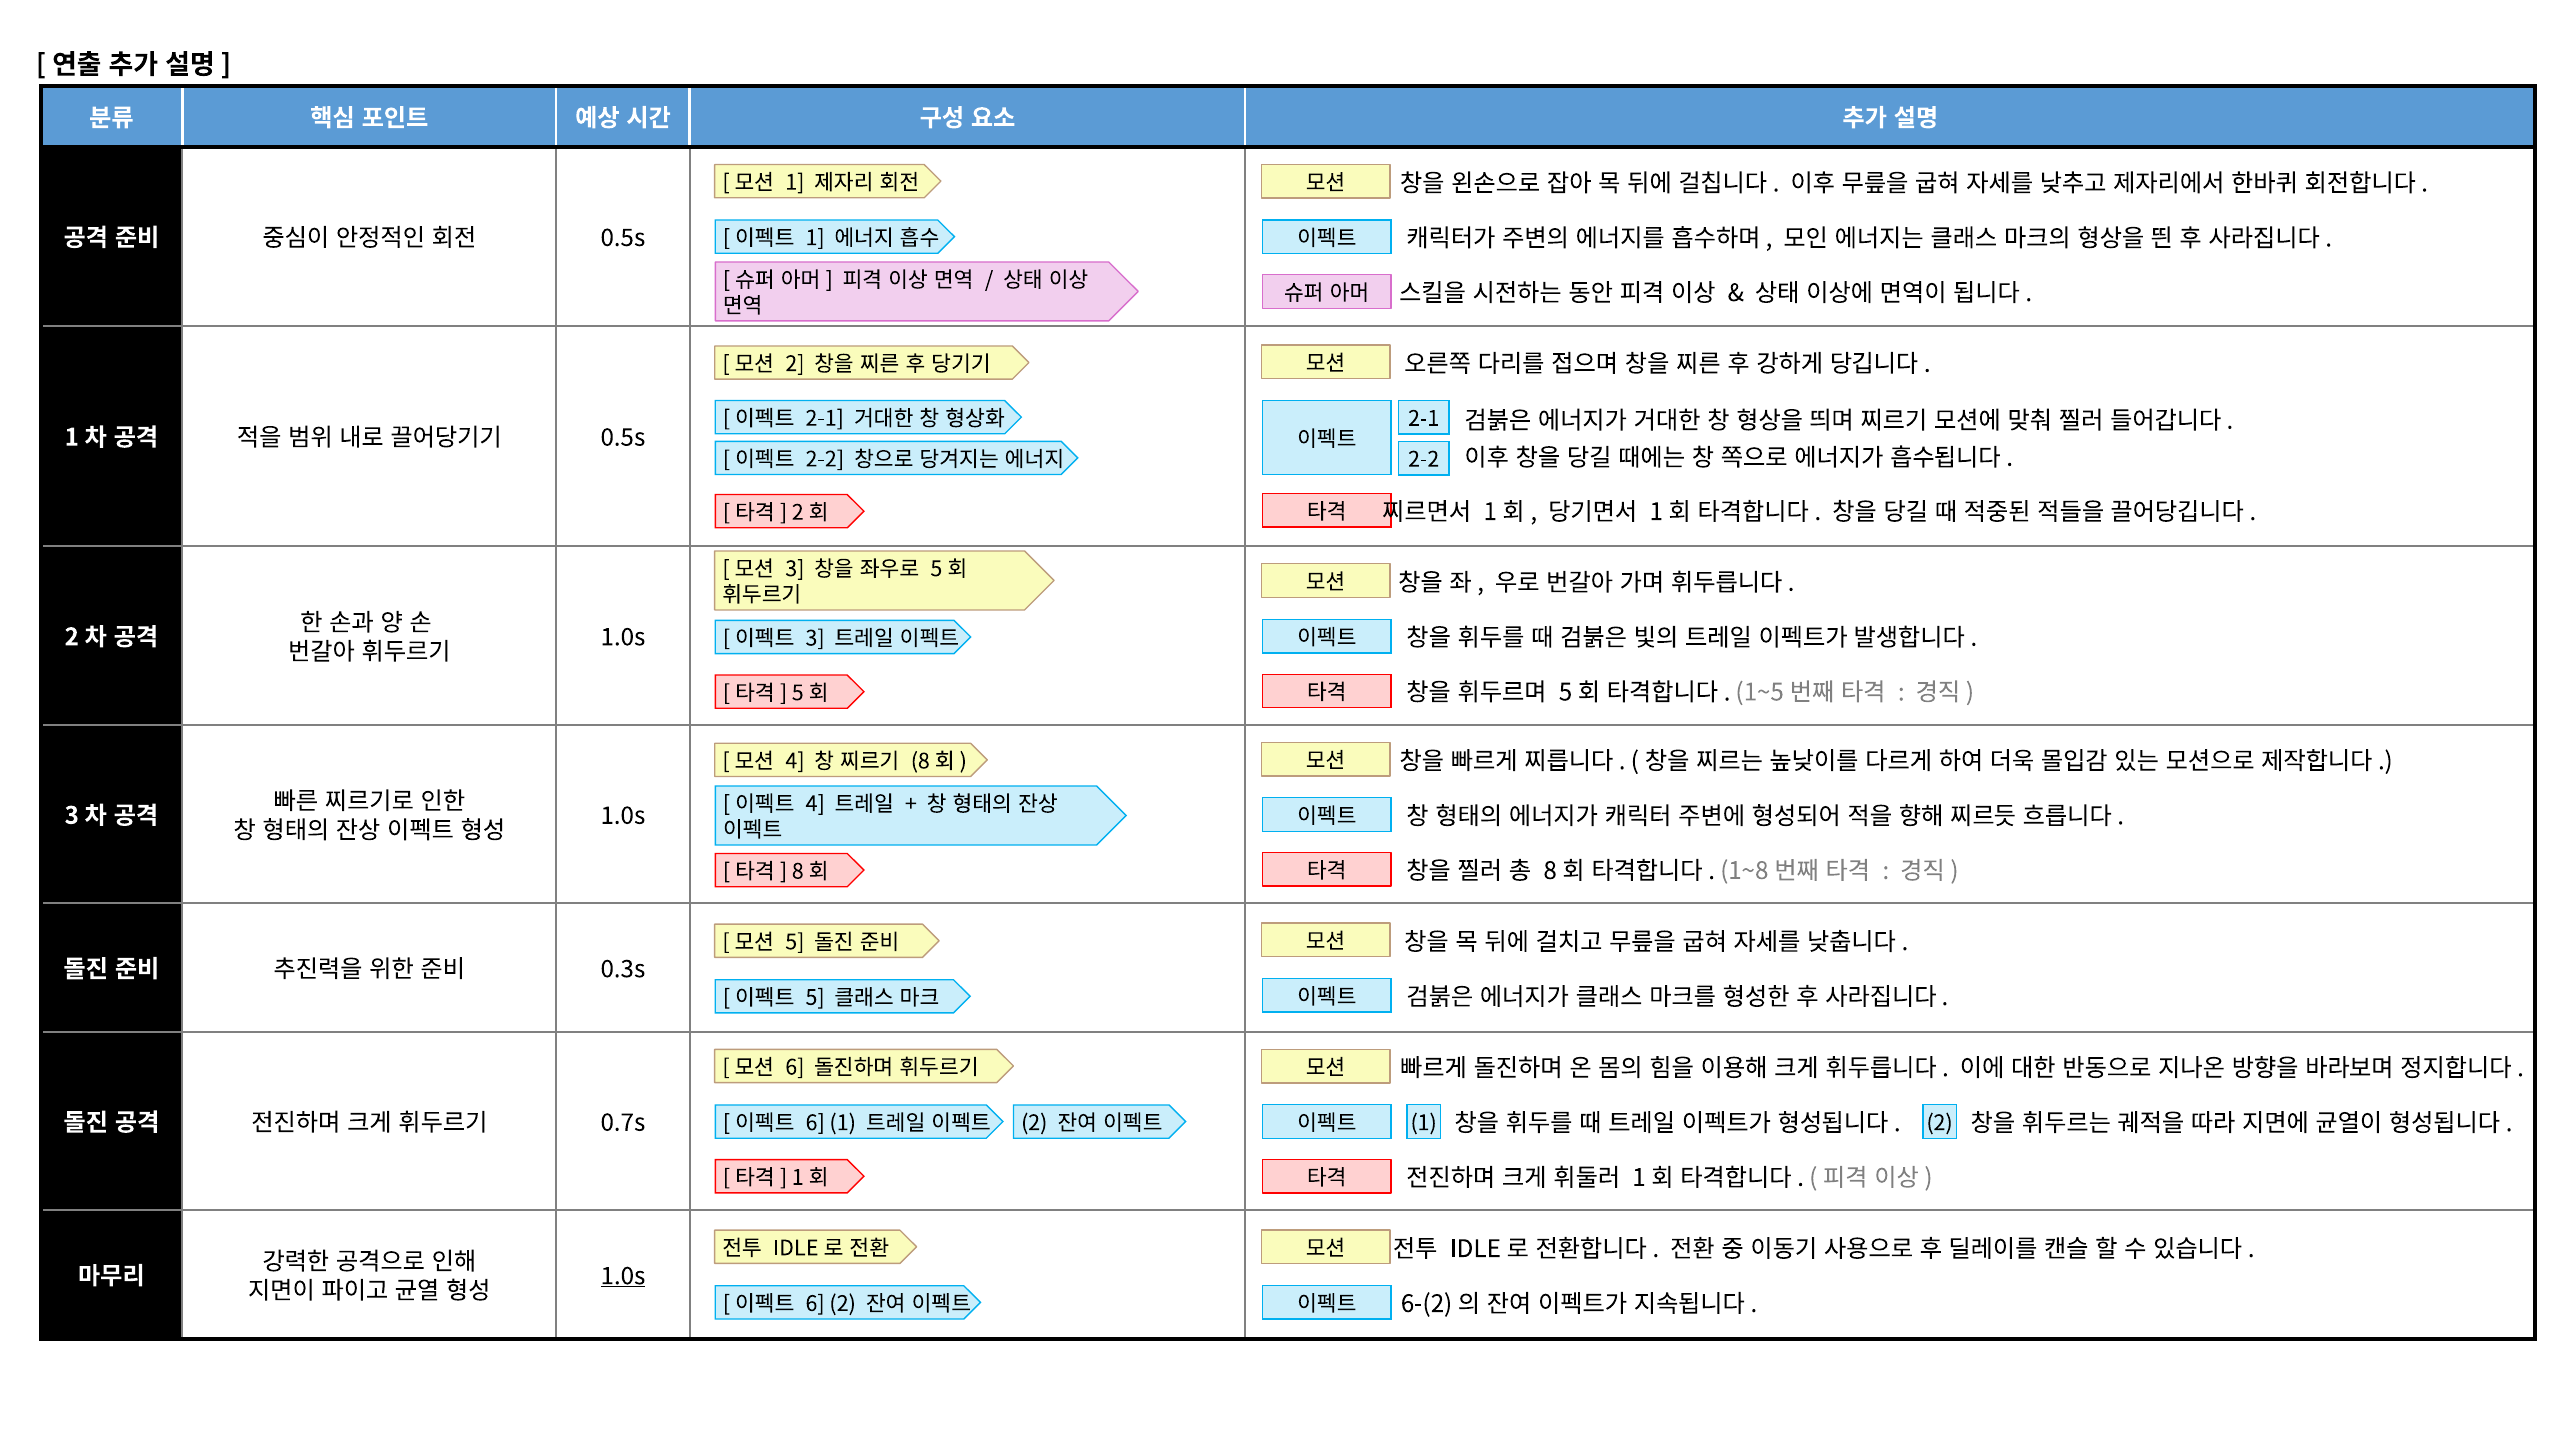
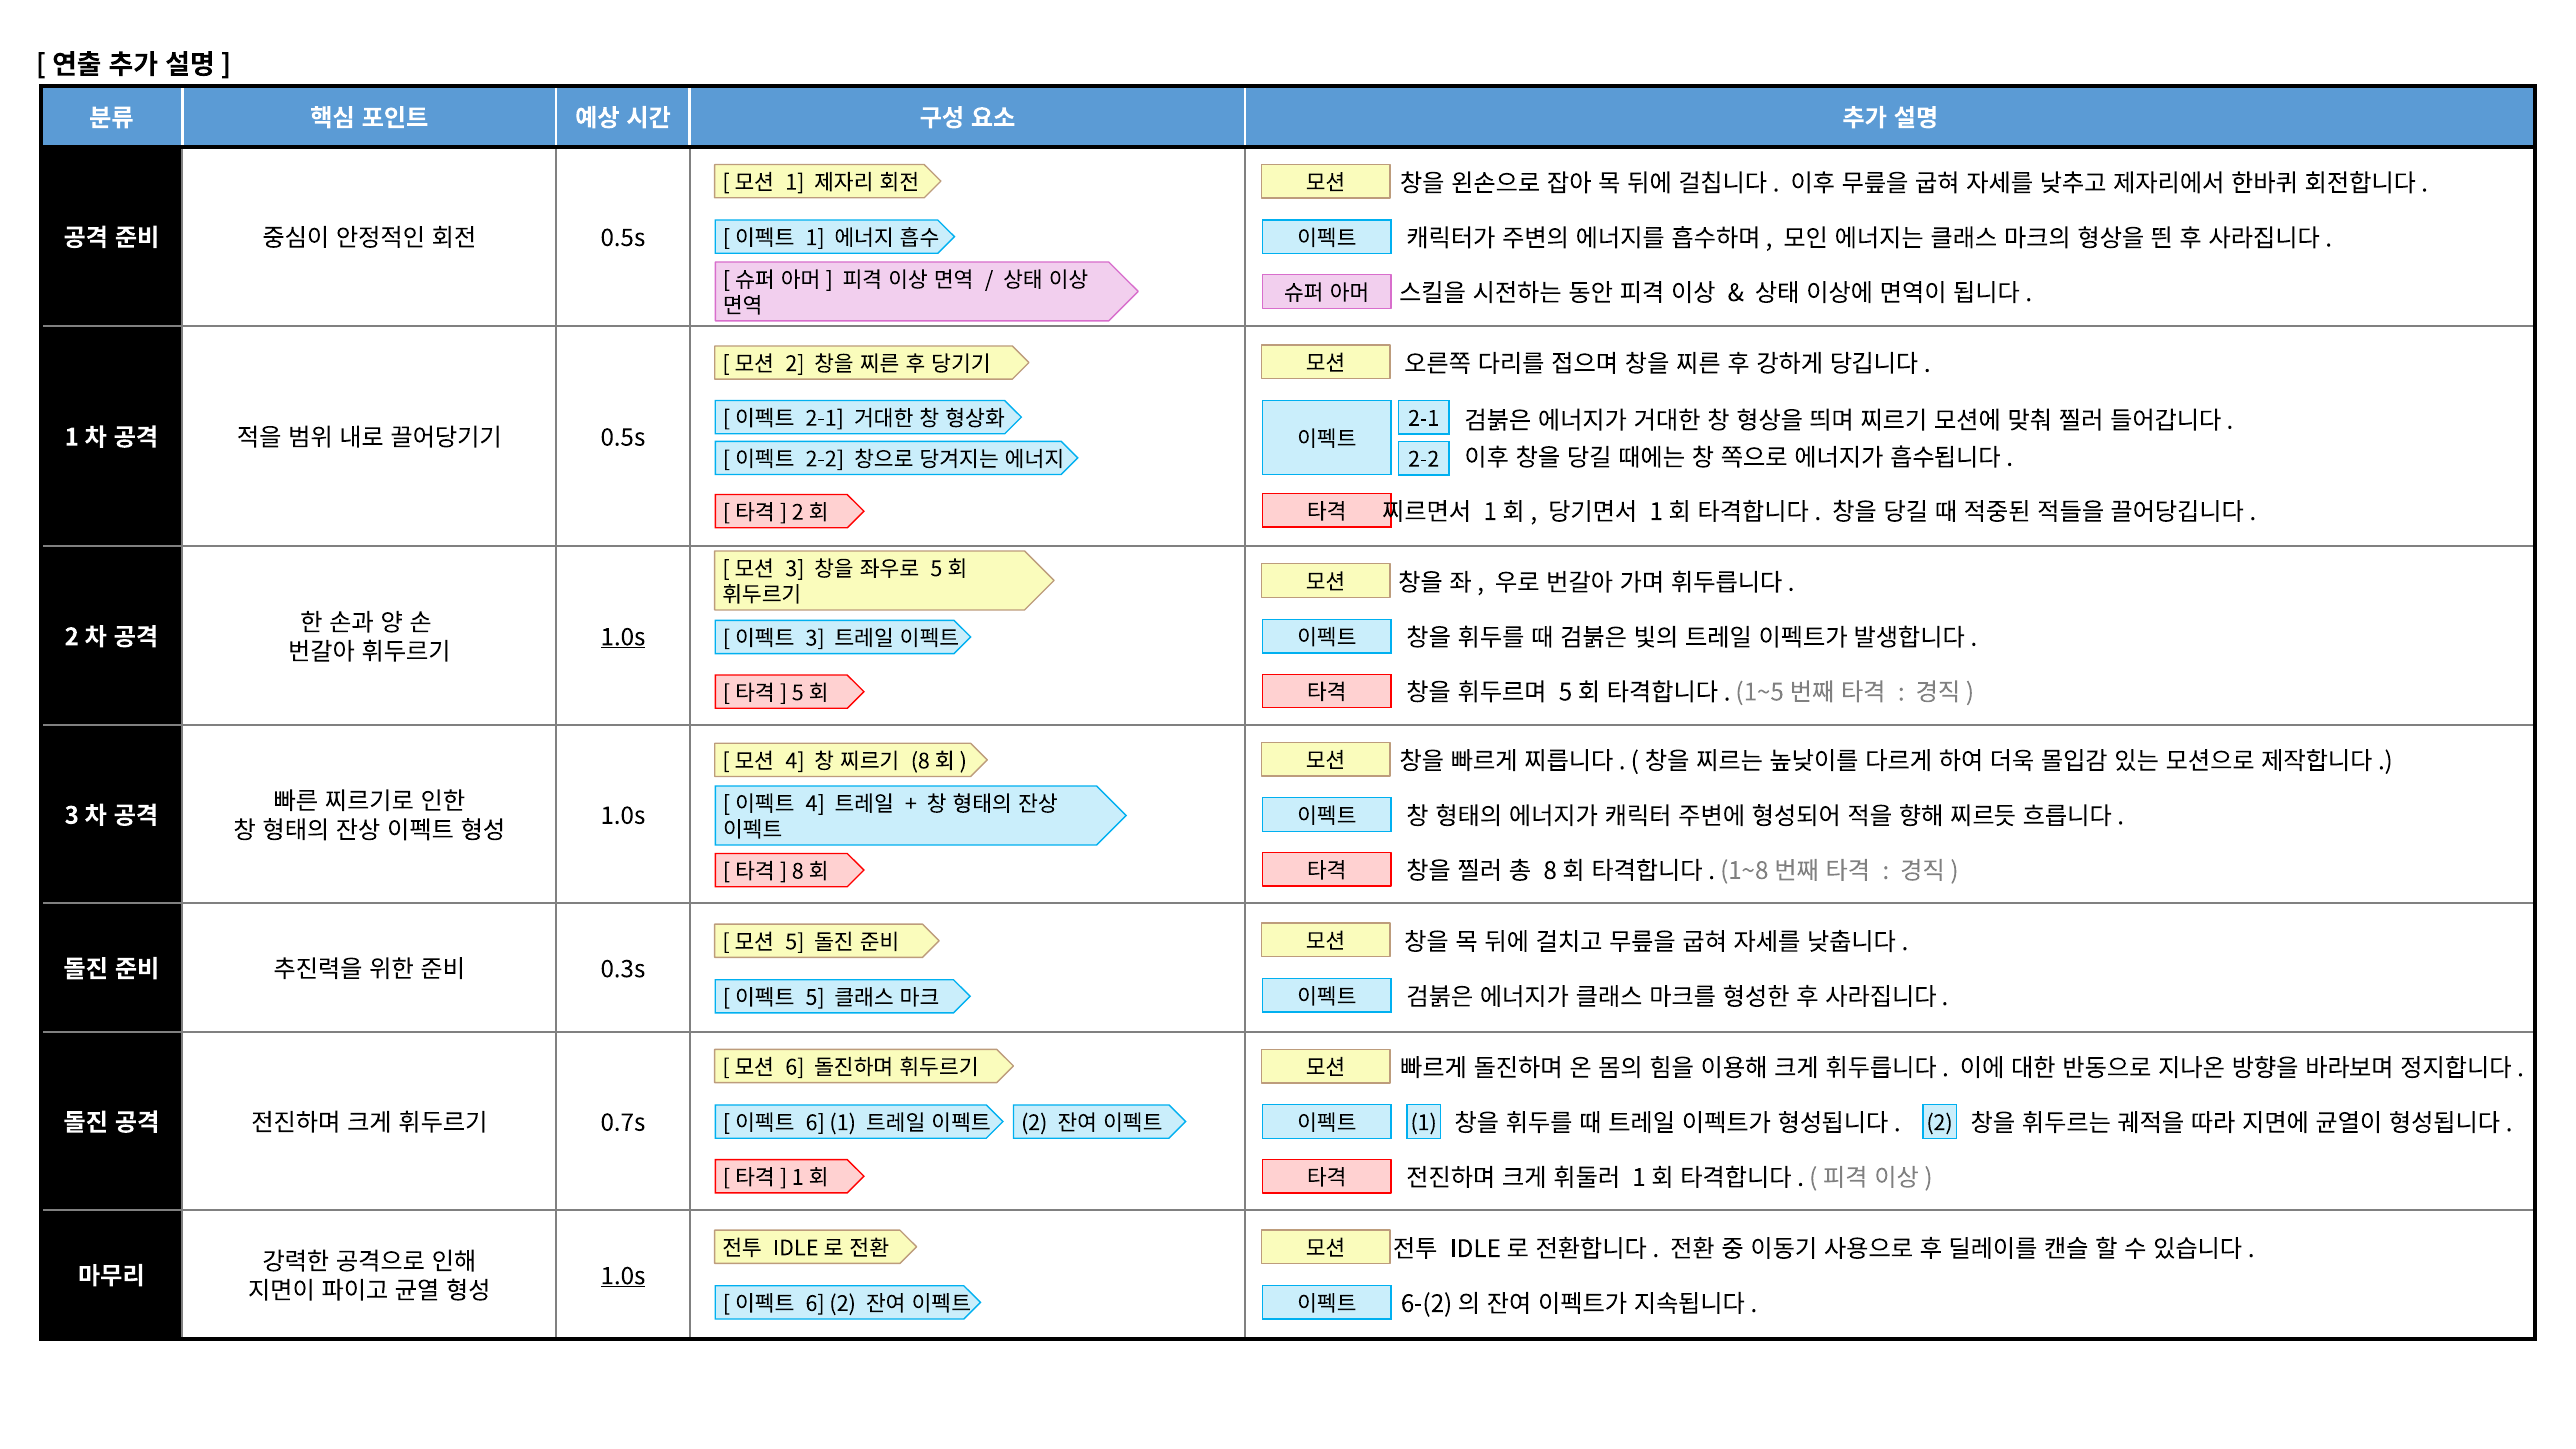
1.0s underline: none -> present (623, 637)
